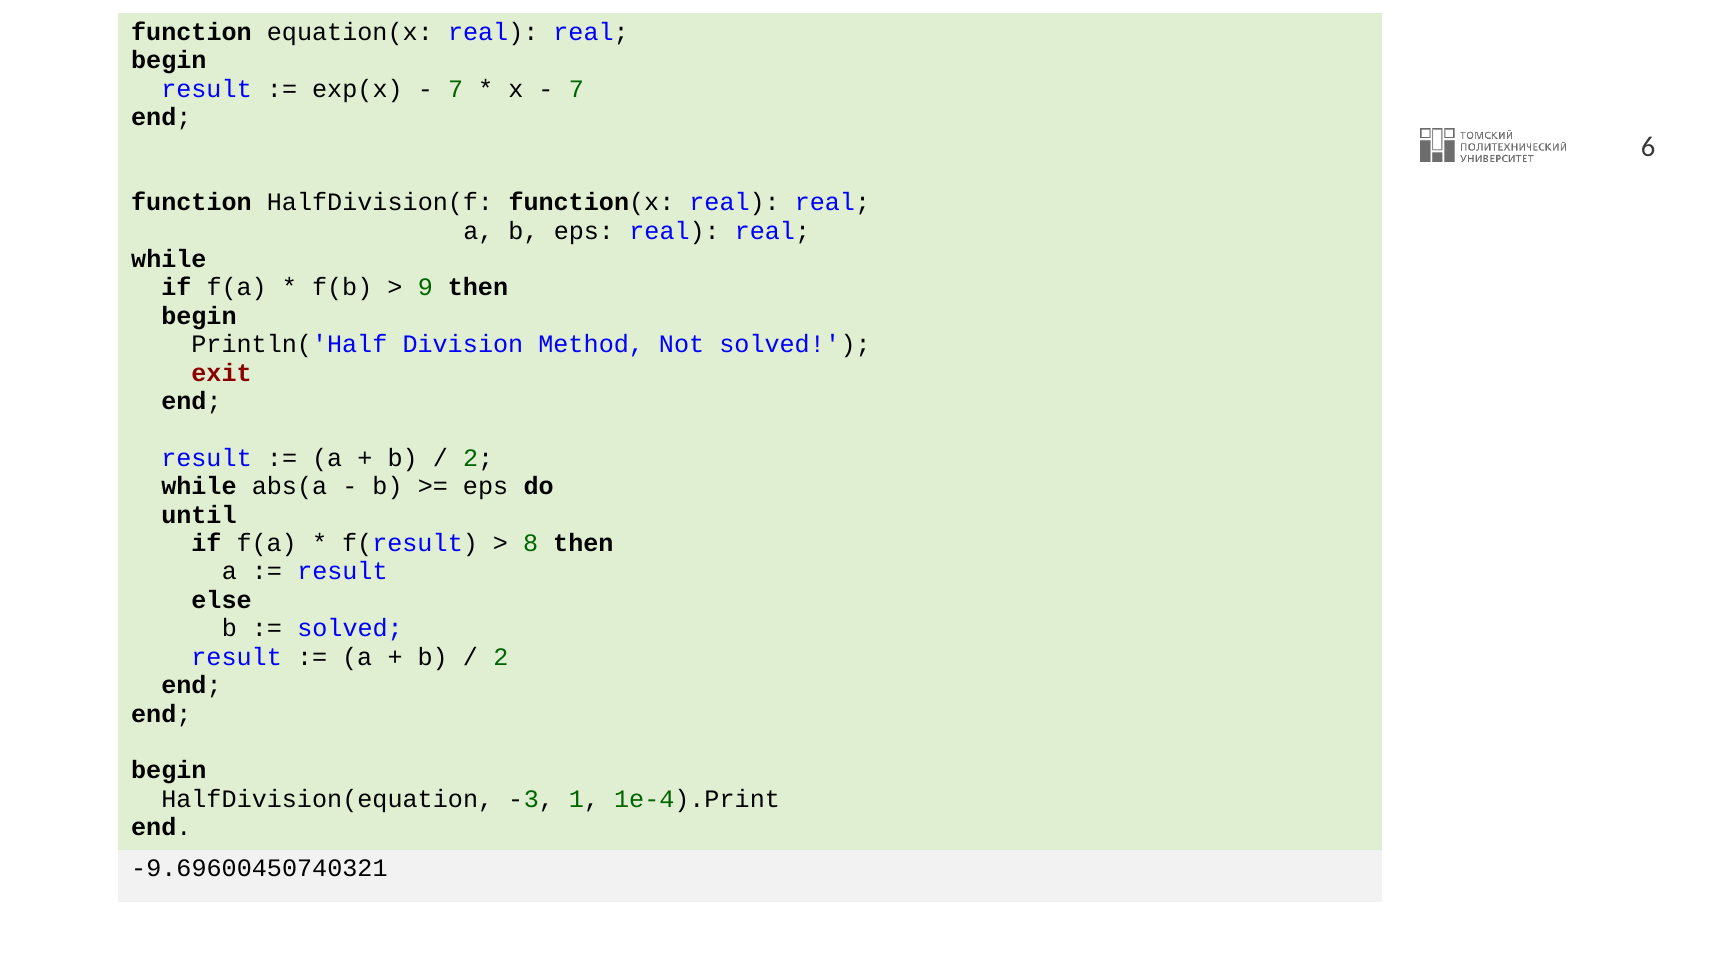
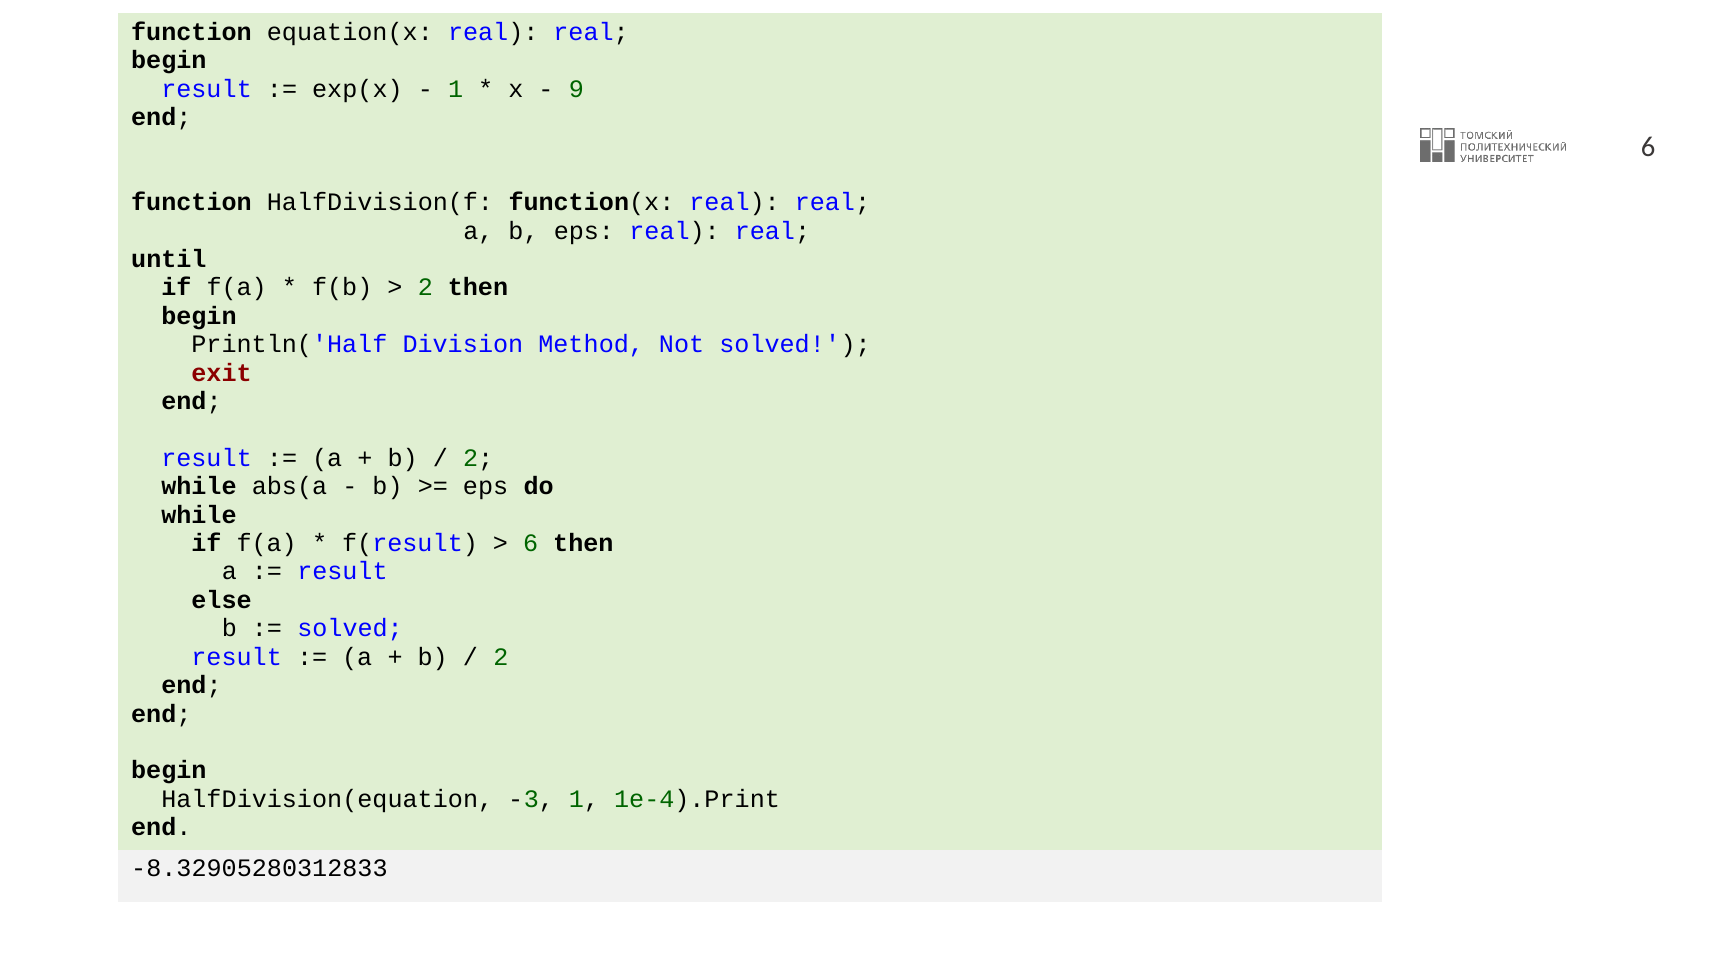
7: 7 -> 1 (456, 89)
7: 7 -> 9 (576, 89)
while: while -> until (169, 259)
9: 9 -> 2 (425, 288)
until: until -> while (199, 515)
8: 8 -> 6 (531, 543)
-9.69600450740321: -9.69600450740321 -> -8.32905280312833 (259, 869)
